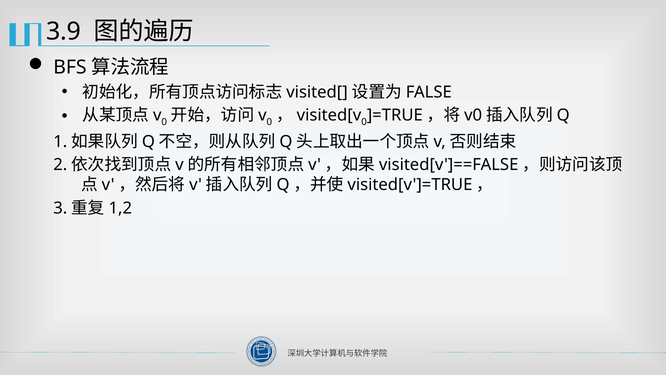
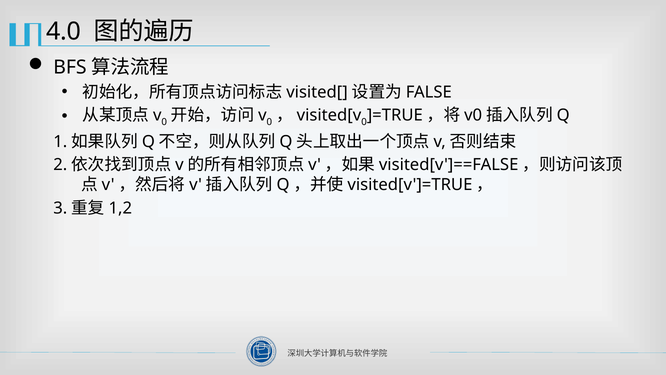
3.9: 3.9 -> 4.0 (64, 31)
